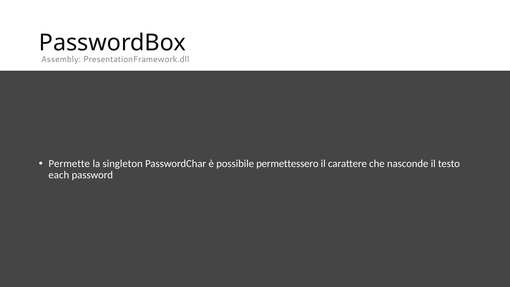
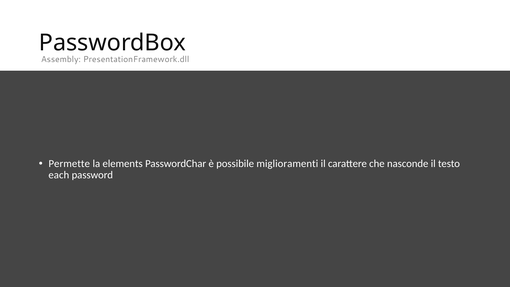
singleton: singleton -> elements (123, 164)
permettessero: permettessero -> miglioramenti (287, 164)
